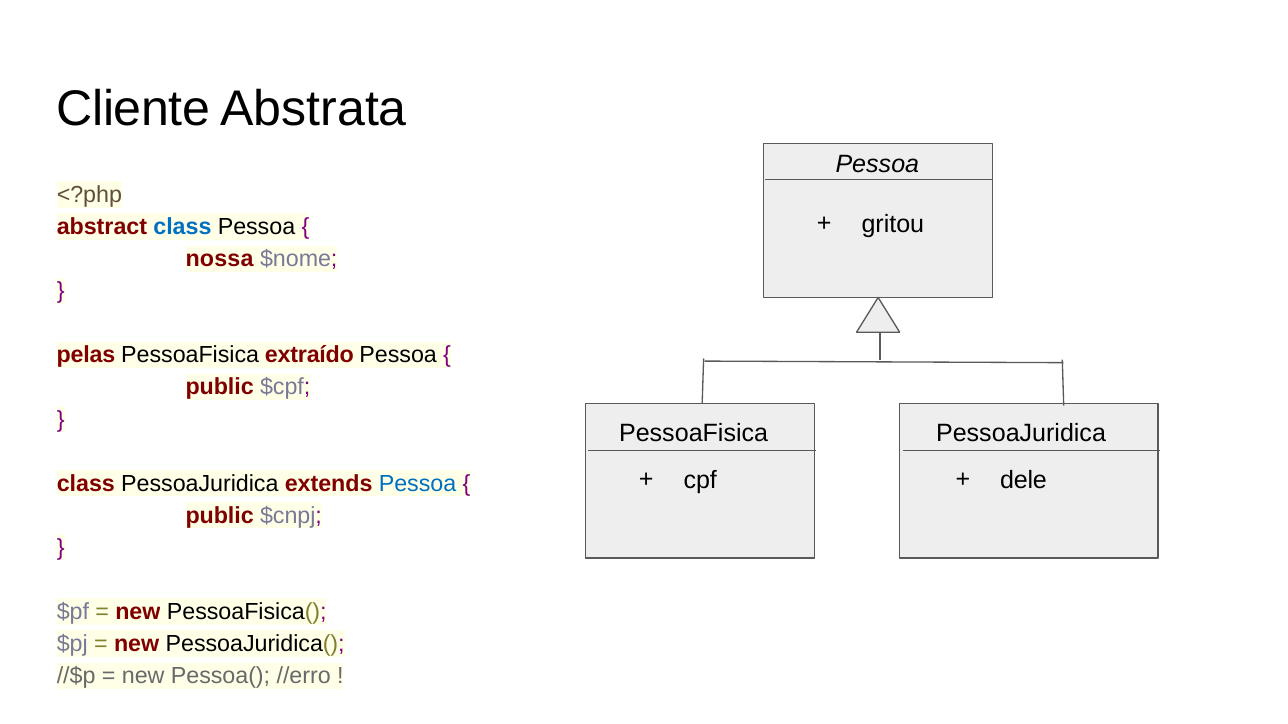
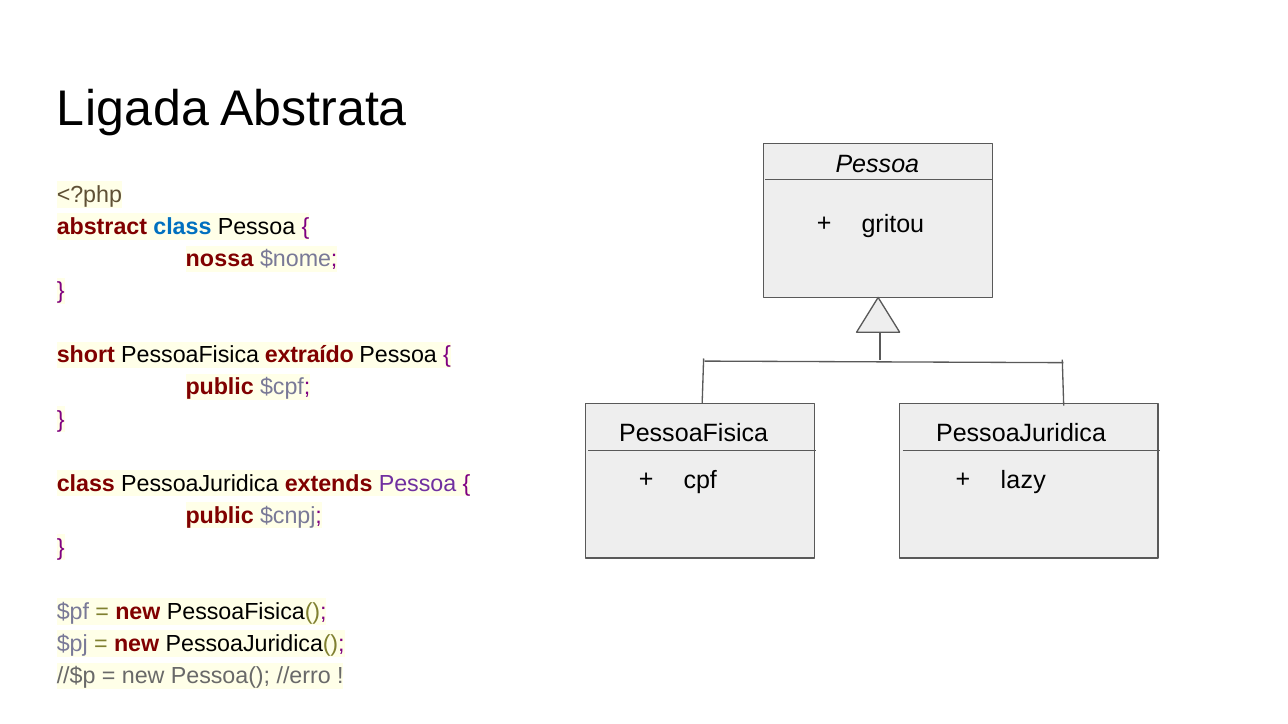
Cliente: Cliente -> Ligada (133, 109)
pelas: pelas -> short (86, 355)
dele: dele -> lazy (1023, 481)
Pessoa colour: blue -> purple (418, 484)
